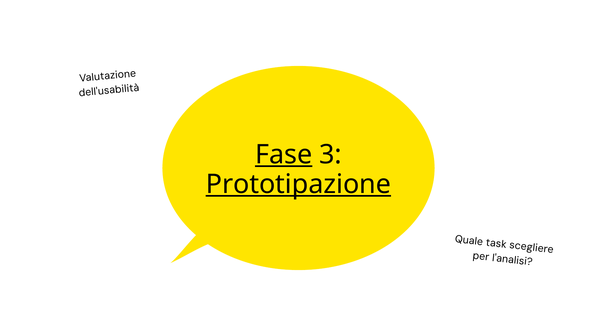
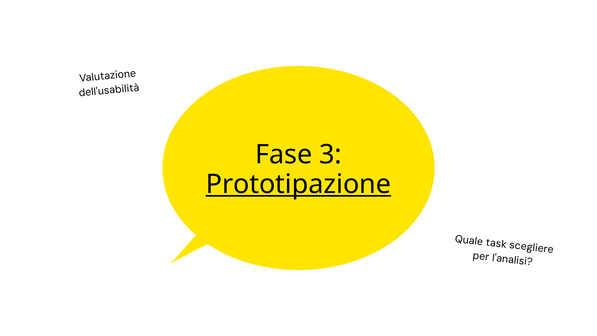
Fase underline: present -> none (284, 155)
